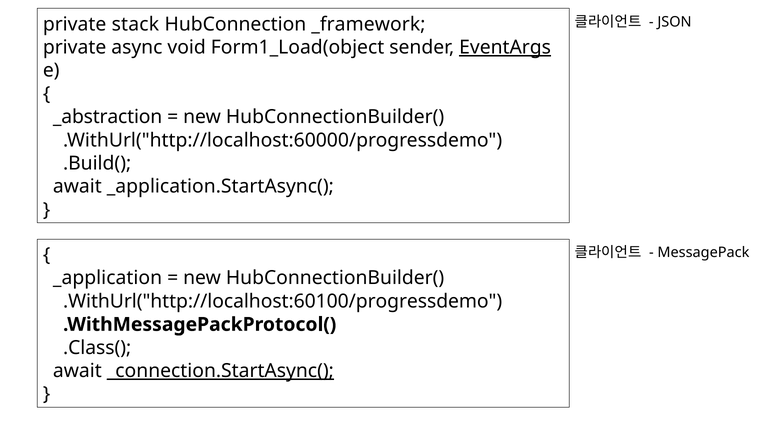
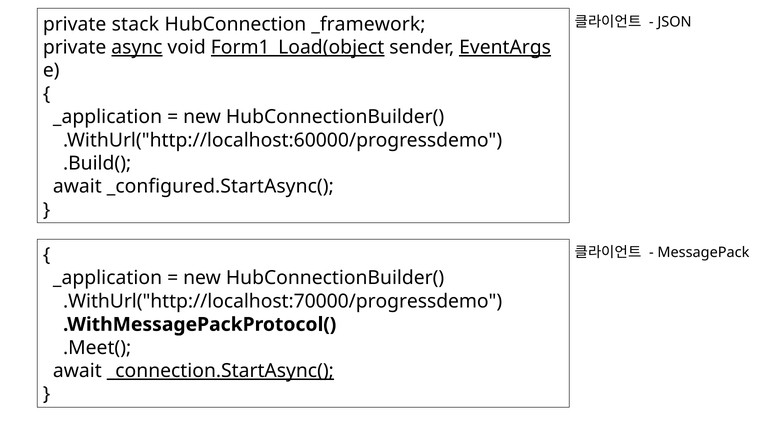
async underline: none -> present (137, 47)
Form1_Load(object underline: none -> present (298, 47)
_abstraction: _abstraction -> _application (108, 117)
_application.StartAsync(: _application.StartAsync( -> _configured.StartAsync( (220, 186)
.WithUrl("http://localhost:60100/progressdemo: .WithUrl("http://localhost:60100/progressdemo -> .WithUrl("http://localhost:70000/progressdemo (283, 301)
.Class(: .Class( -> .Meet( (97, 348)
